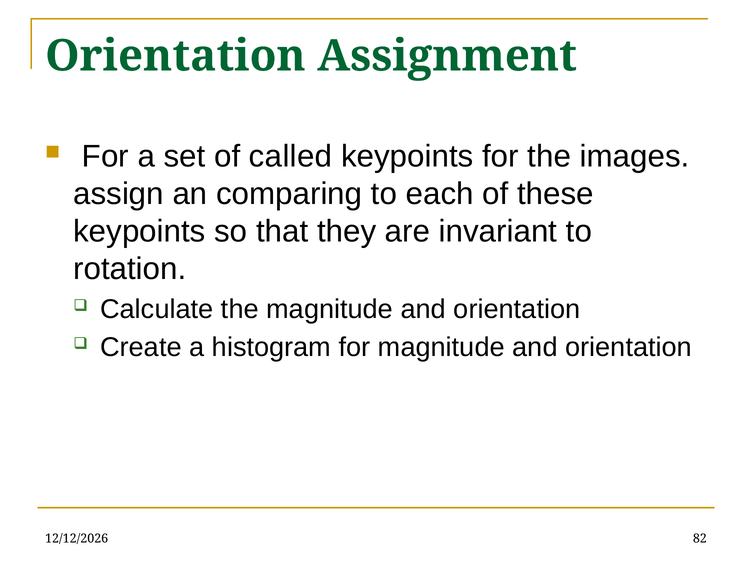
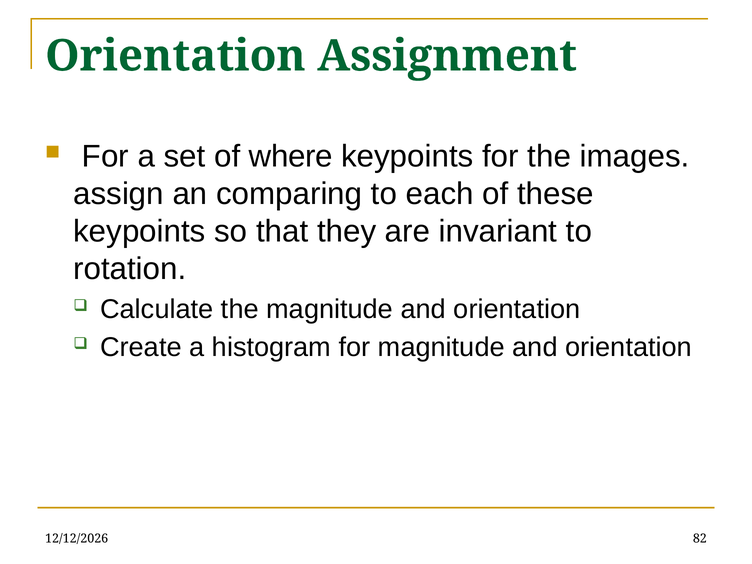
called: called -> where (291, 156)
